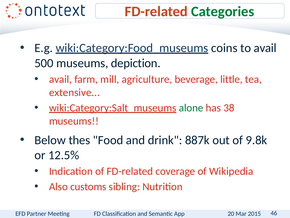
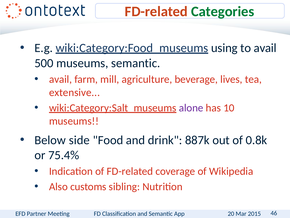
coins: coins -> using (224, 48)
museums depiction: depiction -> semantic (136, 63)
little: little -> lives (231, 79)
alone colour: green -> purple (191, 108)
38: 38 -> 10 (229, 108)
thes: thes -> side (79, 140)
9.8k: 9.8k -> 0.8k (256, 140)
12.5%: 12.5% -> 75.4% (64, 155)
